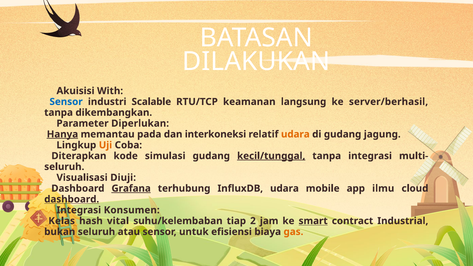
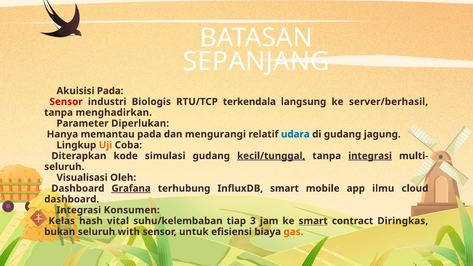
DILAKUKAN: DILAKUKAN -> SEPANJANG (256, 61)
With: With -> Pada (110, 91)
Sensor colour: blue -> red (66, 102)
Scalable: Scalable -> Biologis (151, 102)
keamanan: keamanan -> terkendala (249, 102)
dikembangkan: dikembangkan -> menghadirkan (114, 113)
Hanya underline: present -> none (62, 134)
interkoneksi: interkoneksi -> mengurangi (215, 134)
udara colour: orange -> blue (295, 134)
integrasi underline: none -> present (370, 156)
Diuji: Diuji -> Oleh (123, 178)
InfluxDB udara: udara -> smart (284, 188)
dashboard underline: present -> none (72, 199)
2: 2 -> 3 (253, 221)
Industrial: Industrial -> Diringkas (403, 221)
atau: atau -> with (129, 232)
